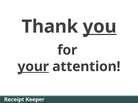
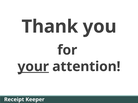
you underline: present -> none (100, 27)
